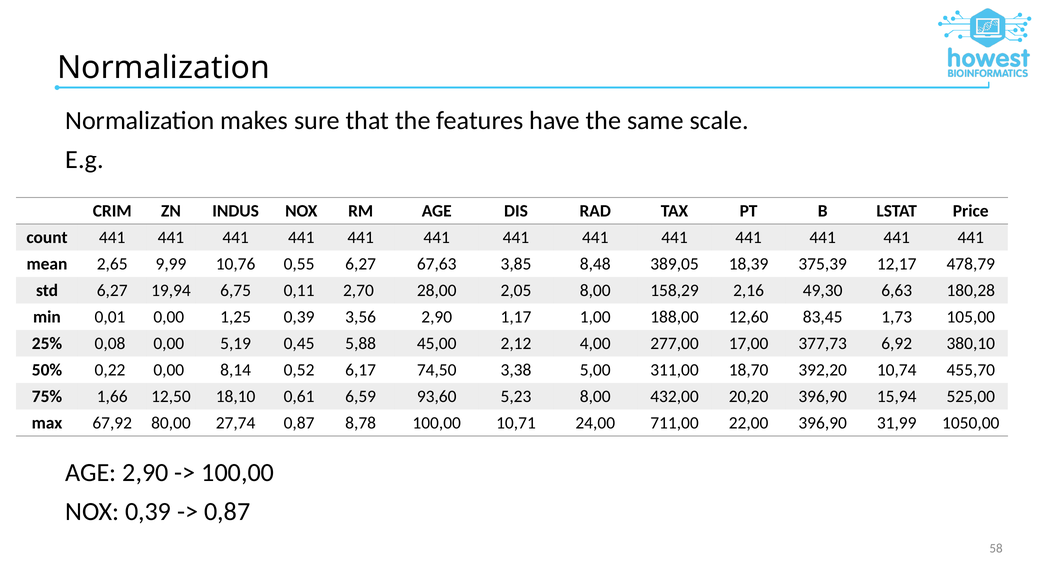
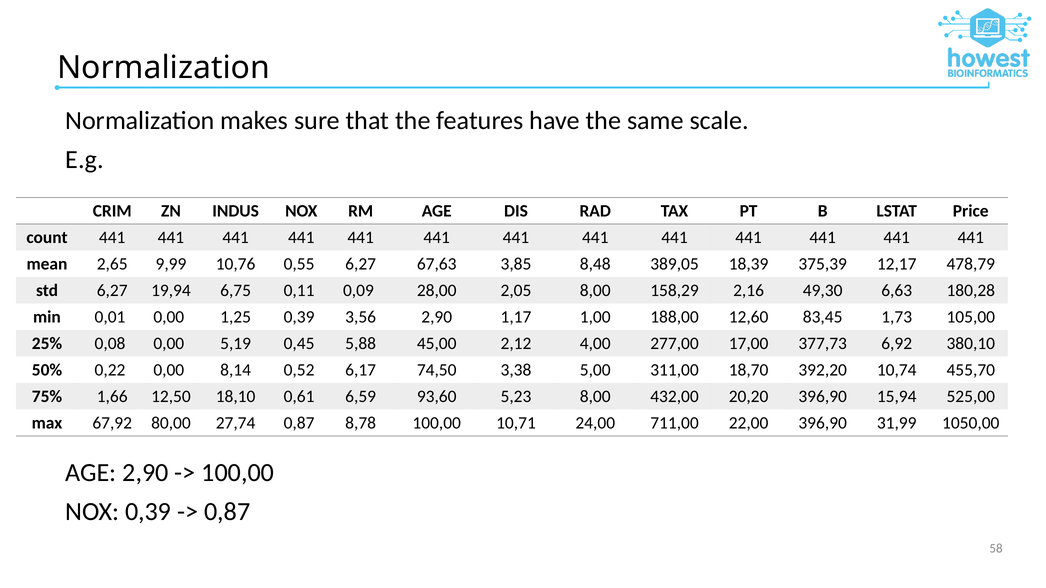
2,70: 2,70 -> 0,09 (358, 291)
